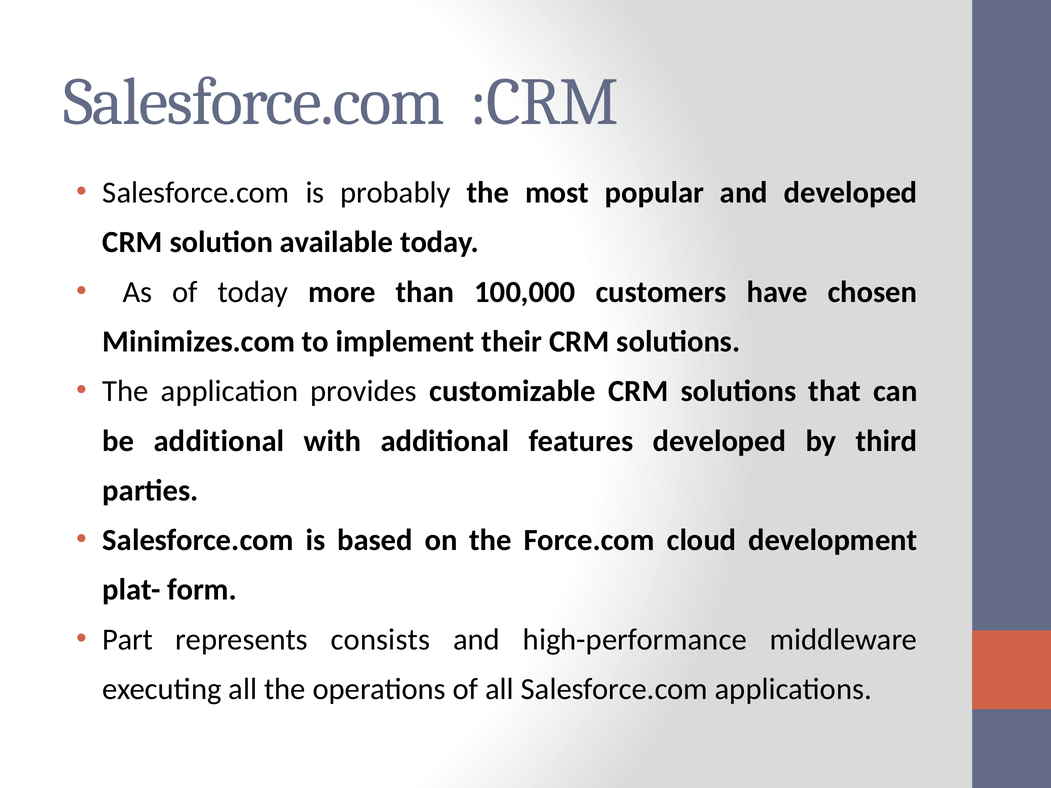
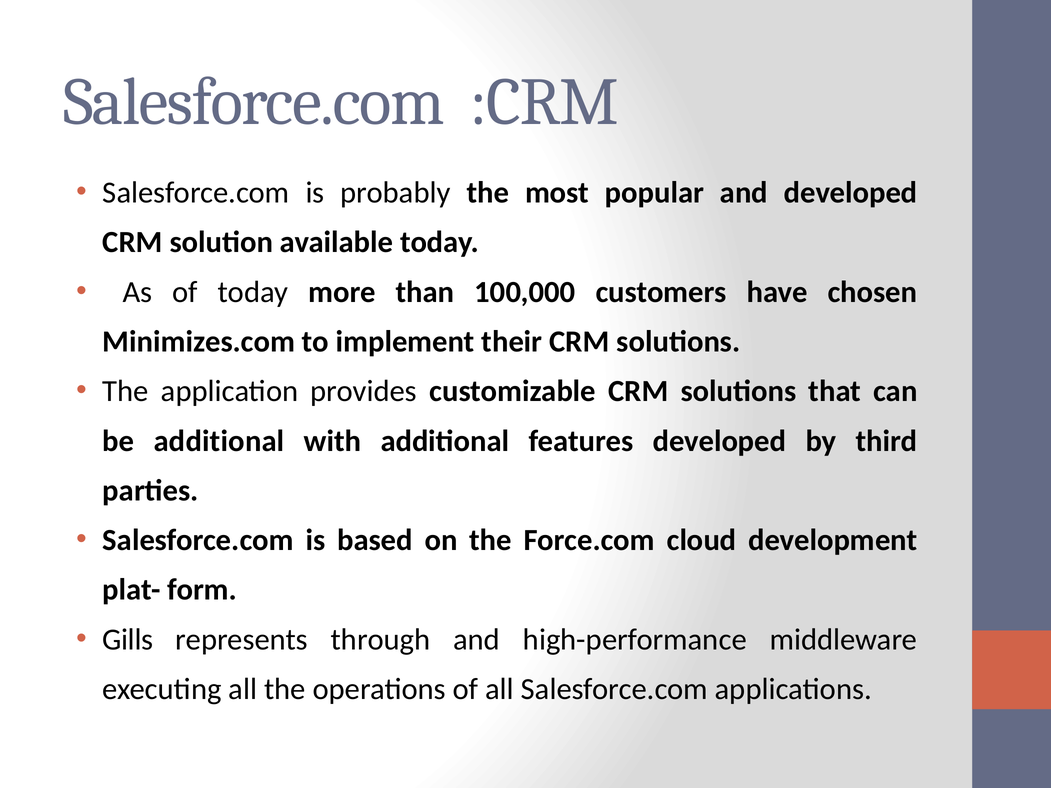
Part: Part -> Gills (128, 640)
consists: consists -> through (381, 640)
